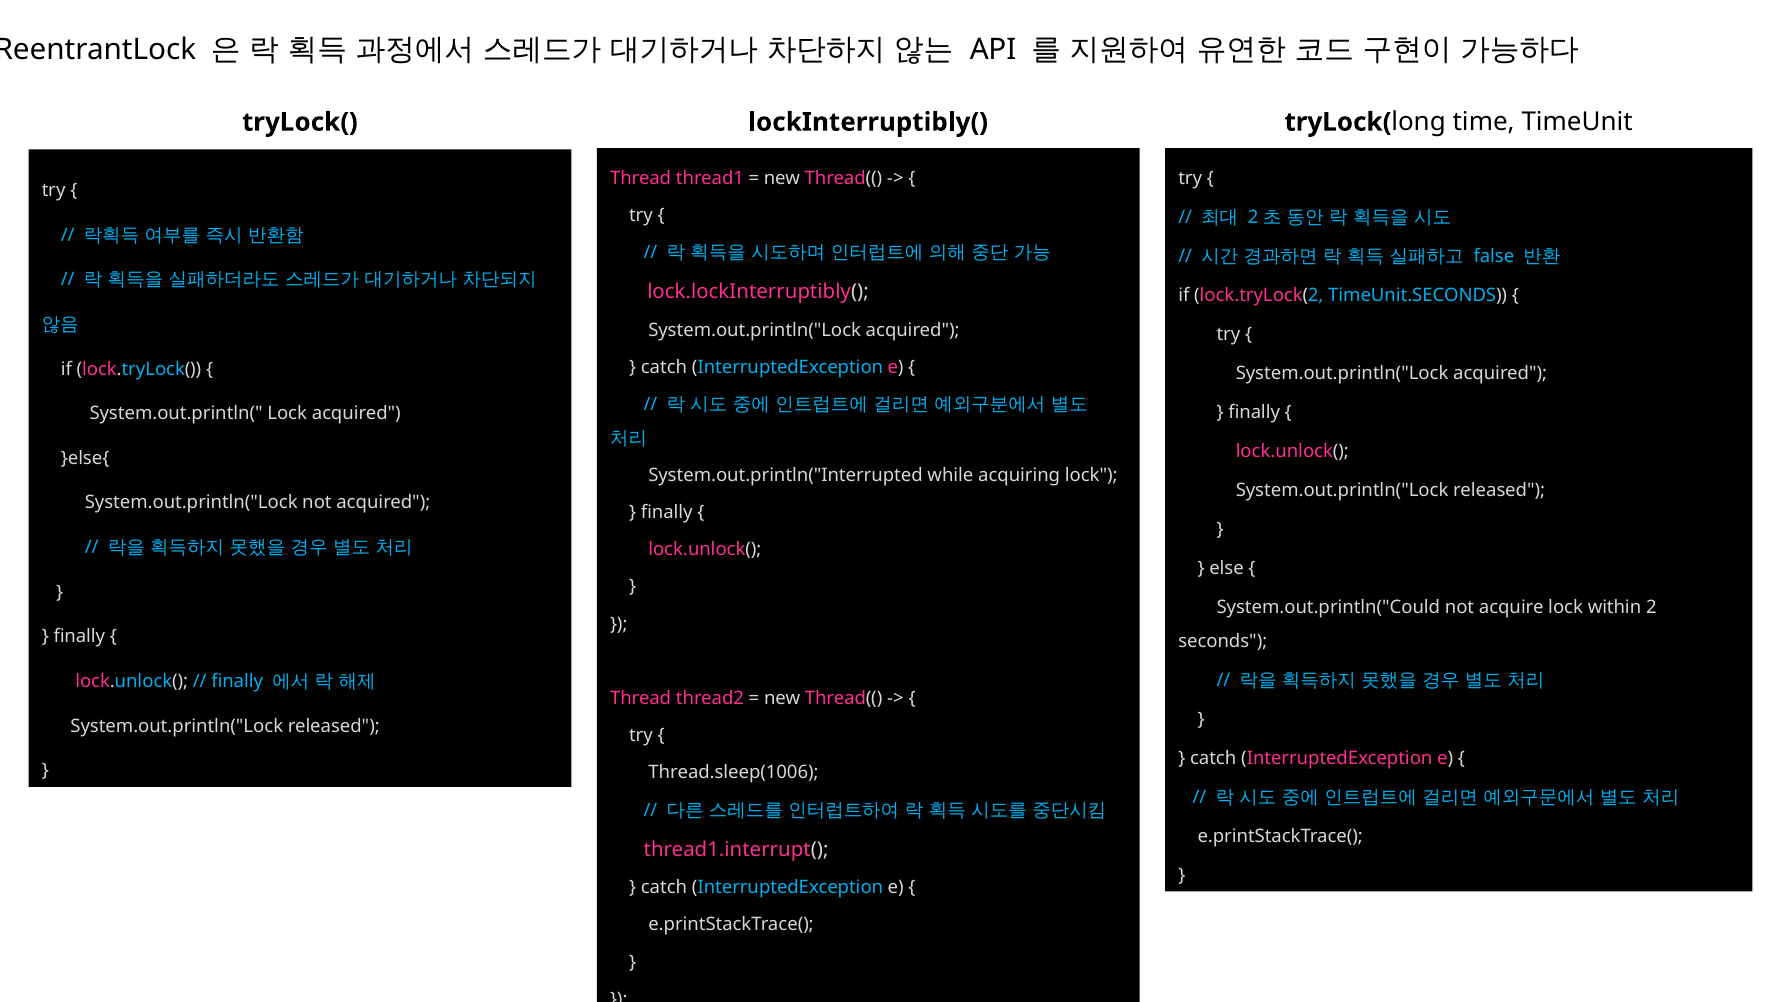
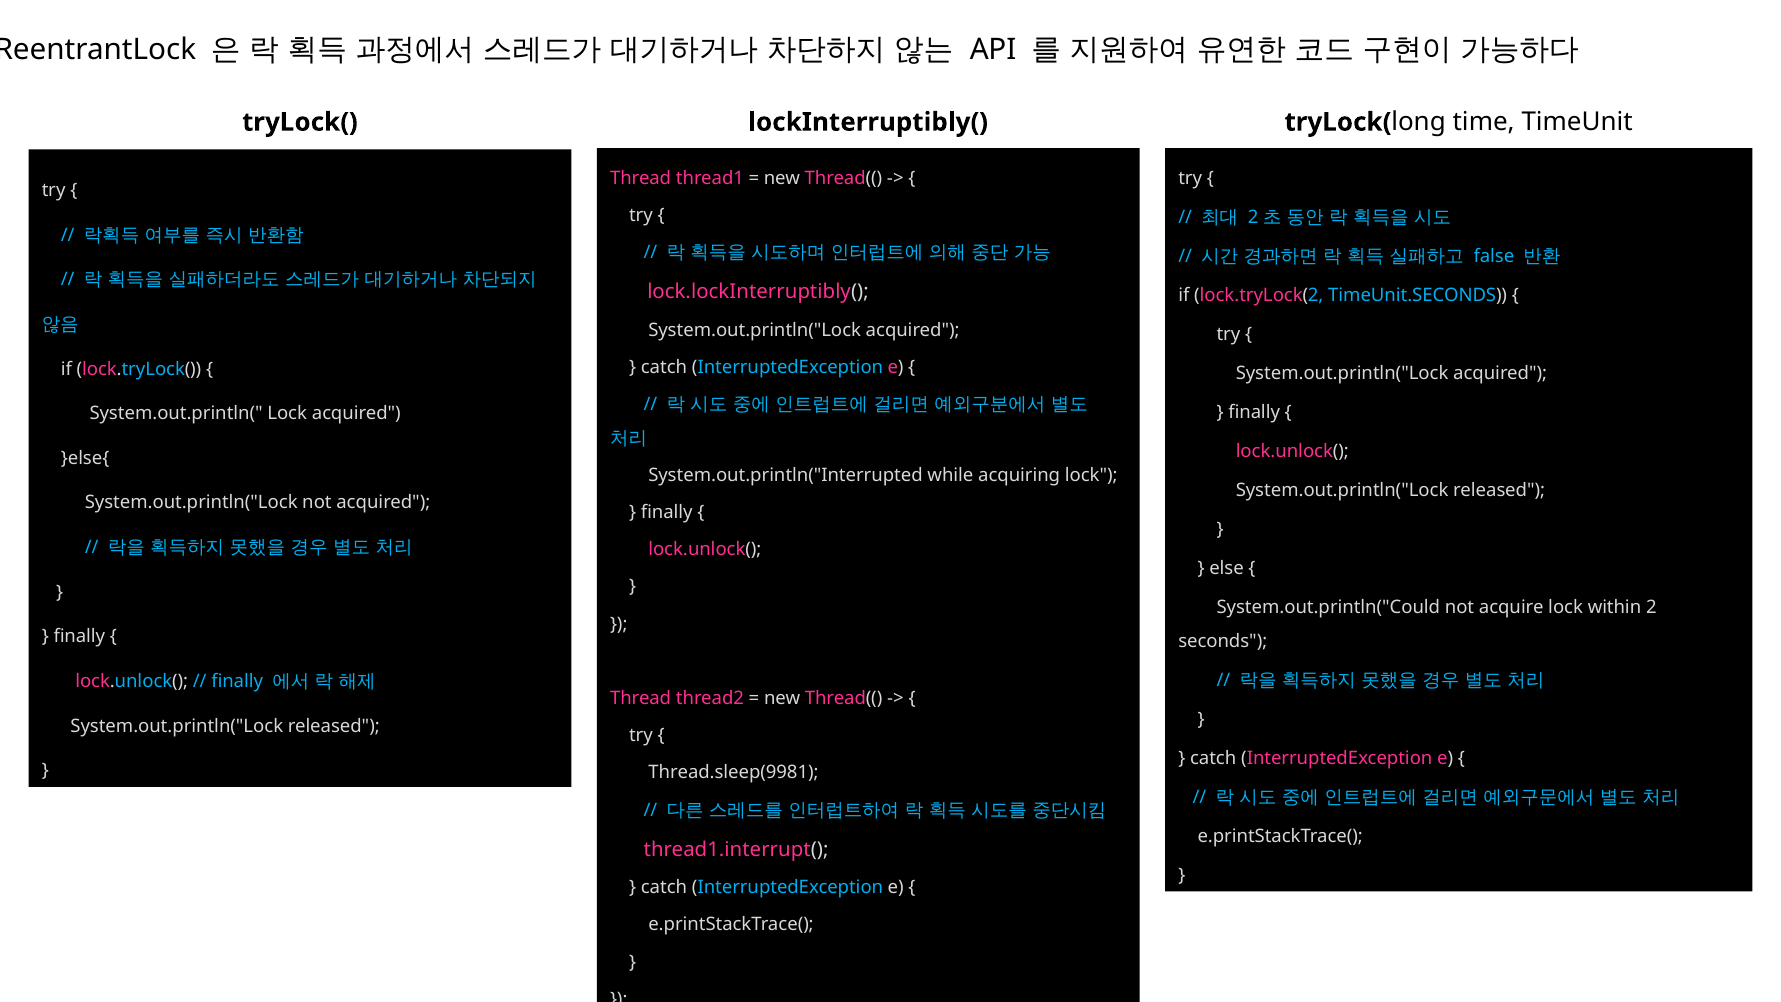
Thread.sleep(1006: Thread.sleep(1006 -> Thread.sleep(9981 (733, 773)
